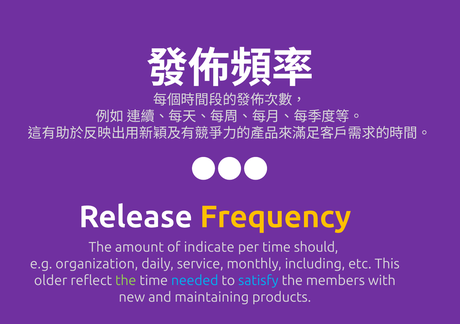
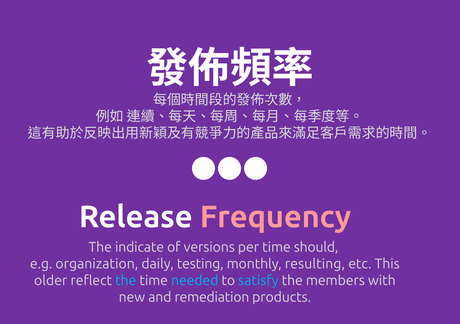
Frequency colour: yellow -> pink (276, 217)
amount: amount -> indicate (140, 247)
indicate: indicate -> versions (209, 247)
service: service -> testing (200, 264)
including: including -> resulting (315, 264)
the colour: light green -> light blue (126, 281)
maintaining: maintaining -> remediation (212, 297)
